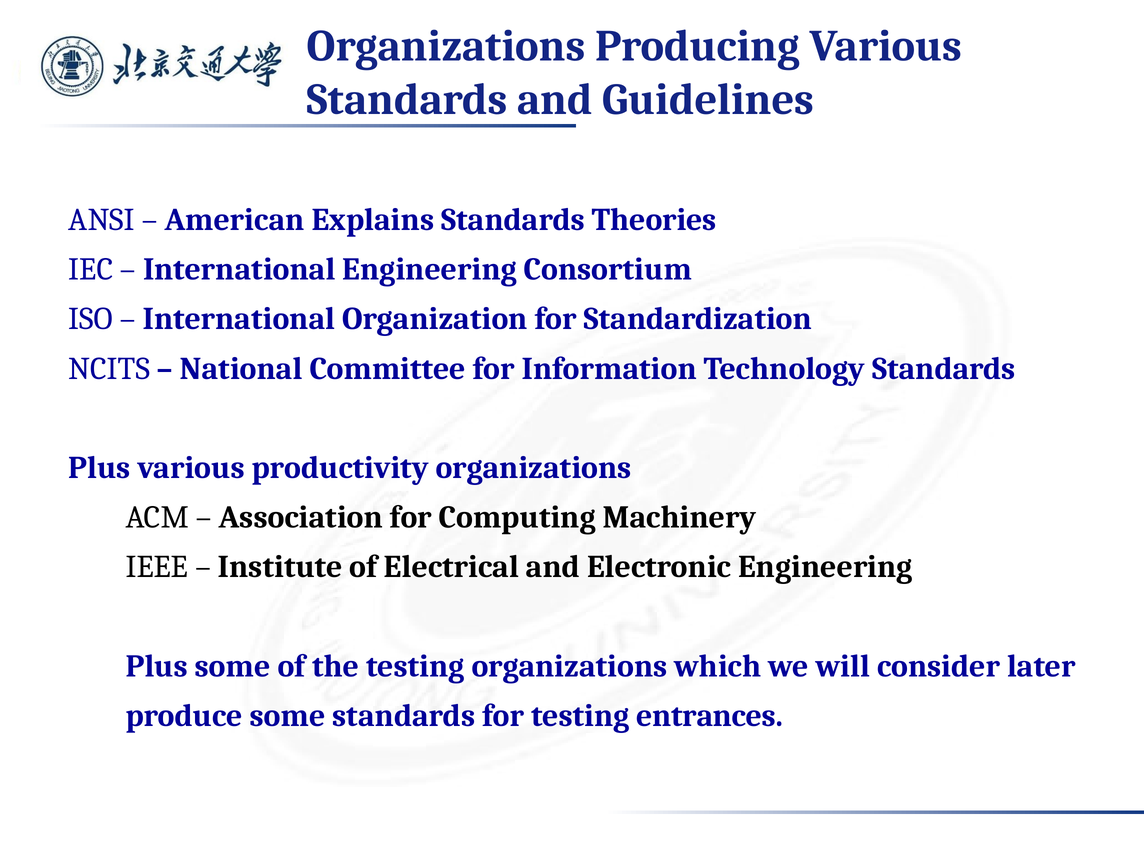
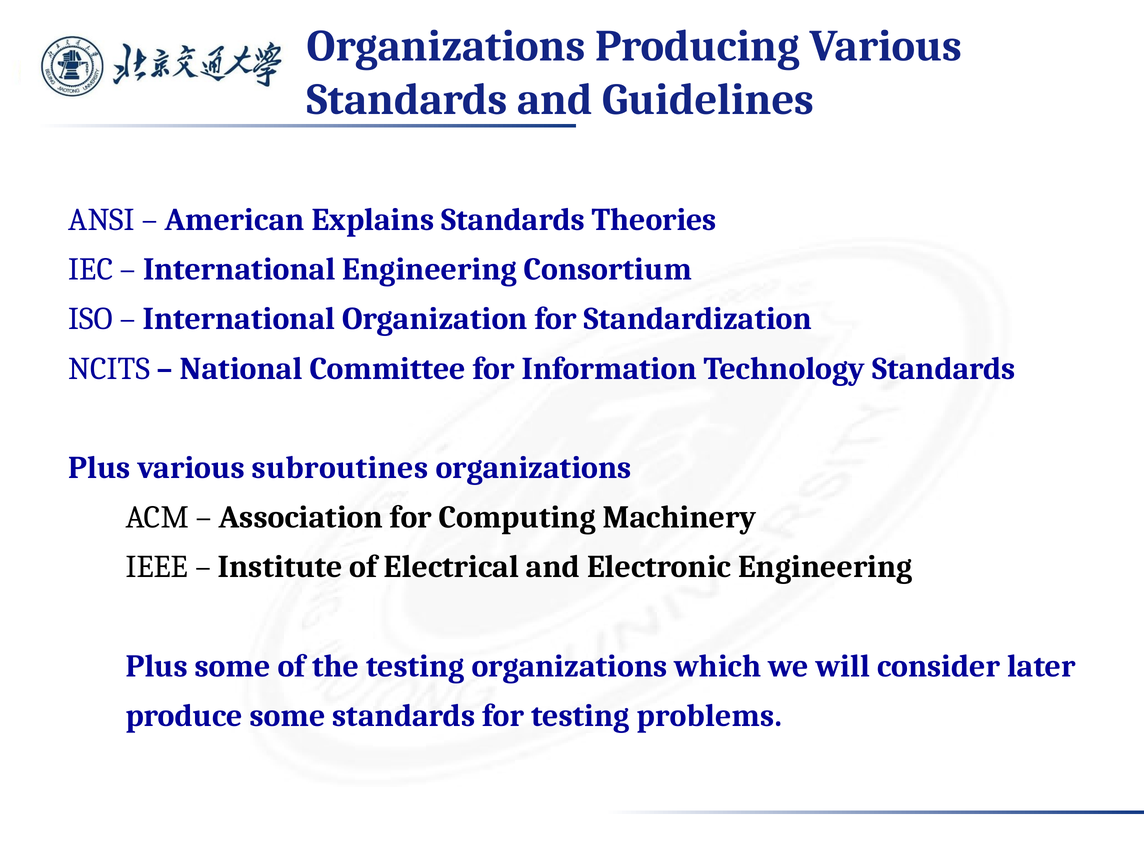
productivity: productivity -> subroutines (340, 468)
entrances: entrances -> problems (709, 716)
